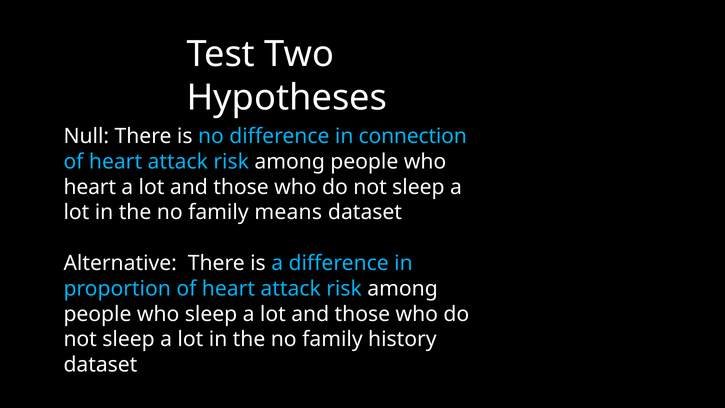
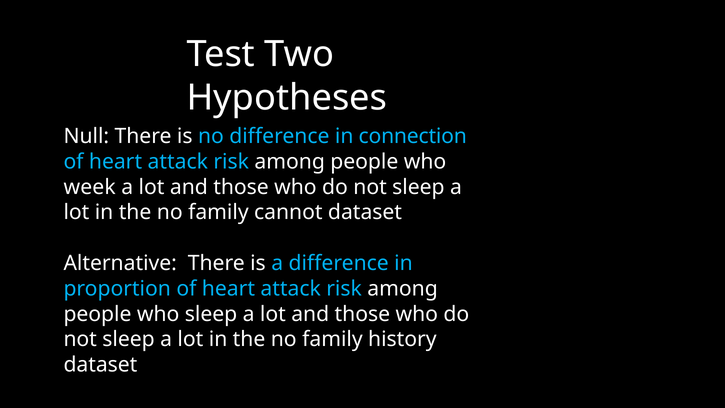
heart: heart -> week (90, 187)
means: means -> cannot (288, 212)
